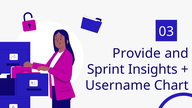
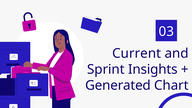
Provide: Provide -> Current (137, 53)
Username: Username -> Generated (118, 85)
